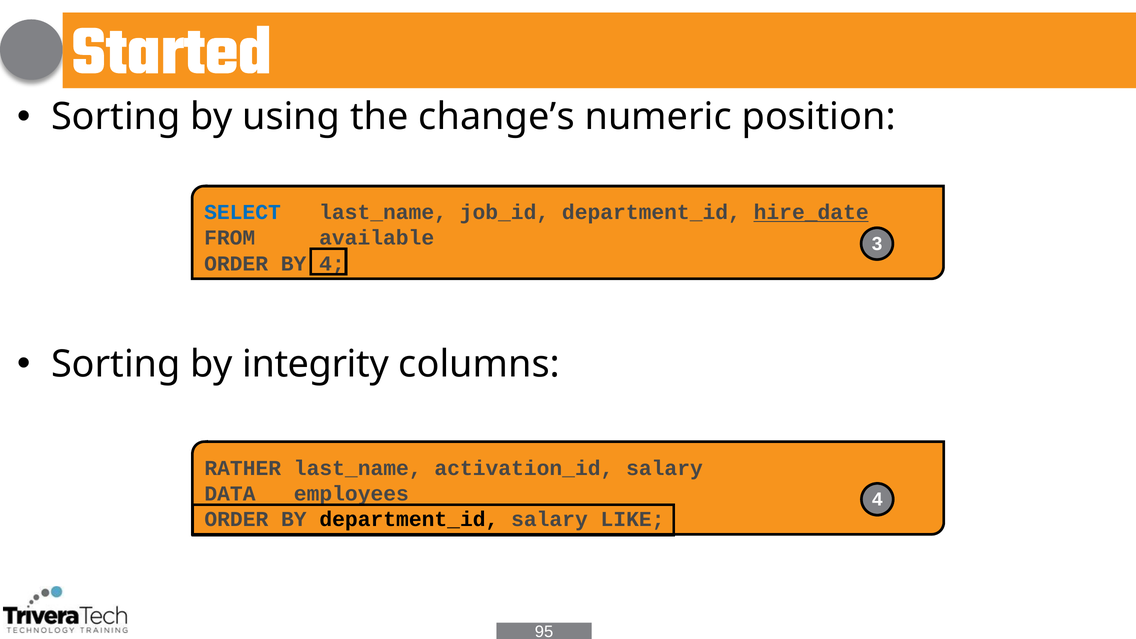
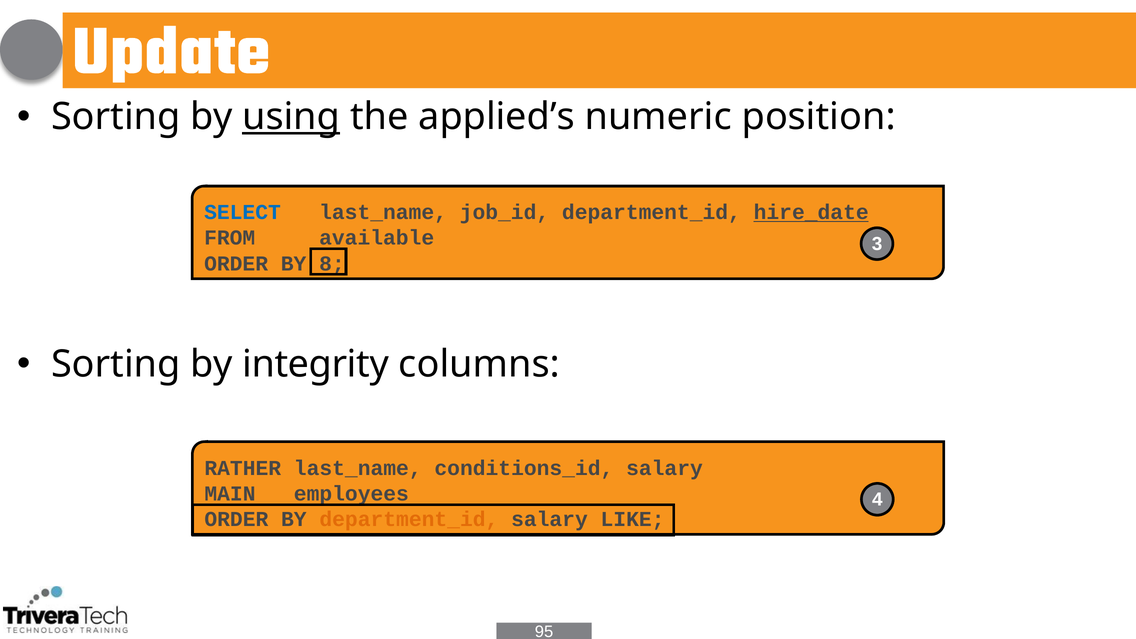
Started: Started -> Update (171, 50)
using underline: none -> present (291, 117)
change’s: change’s -> applied’s (497, 117)
BY 4: 4 -> 8 (332, 263)
activation_id: activation_id -> conditions_id (524, 468)
DATA: DATA -> MAIN (230, 494)
department_id colour: black -> orange (409, 519)
